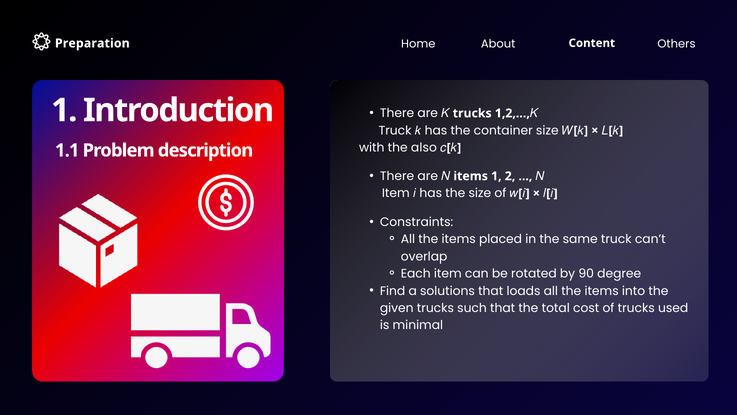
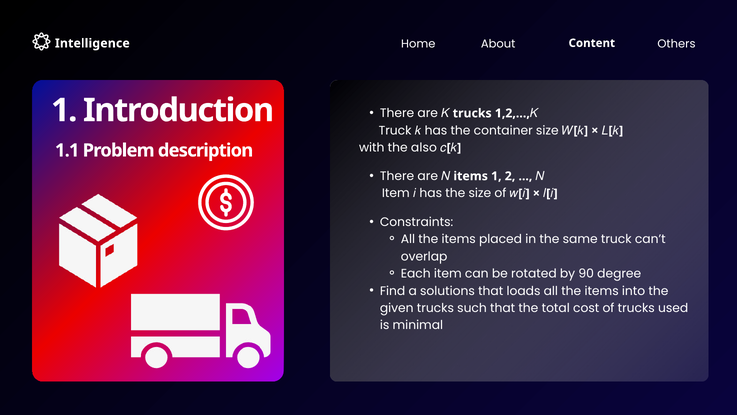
Preparation: Preparation -> Intelligence (92, 43)
